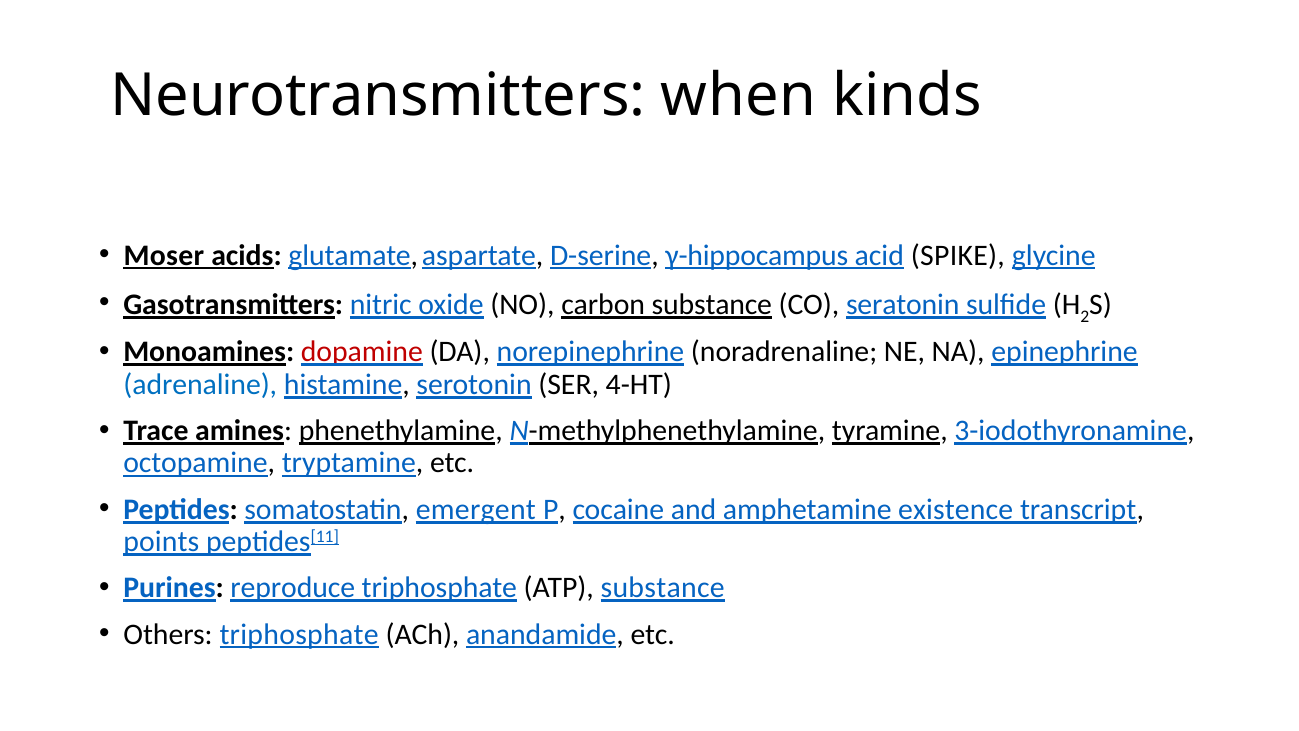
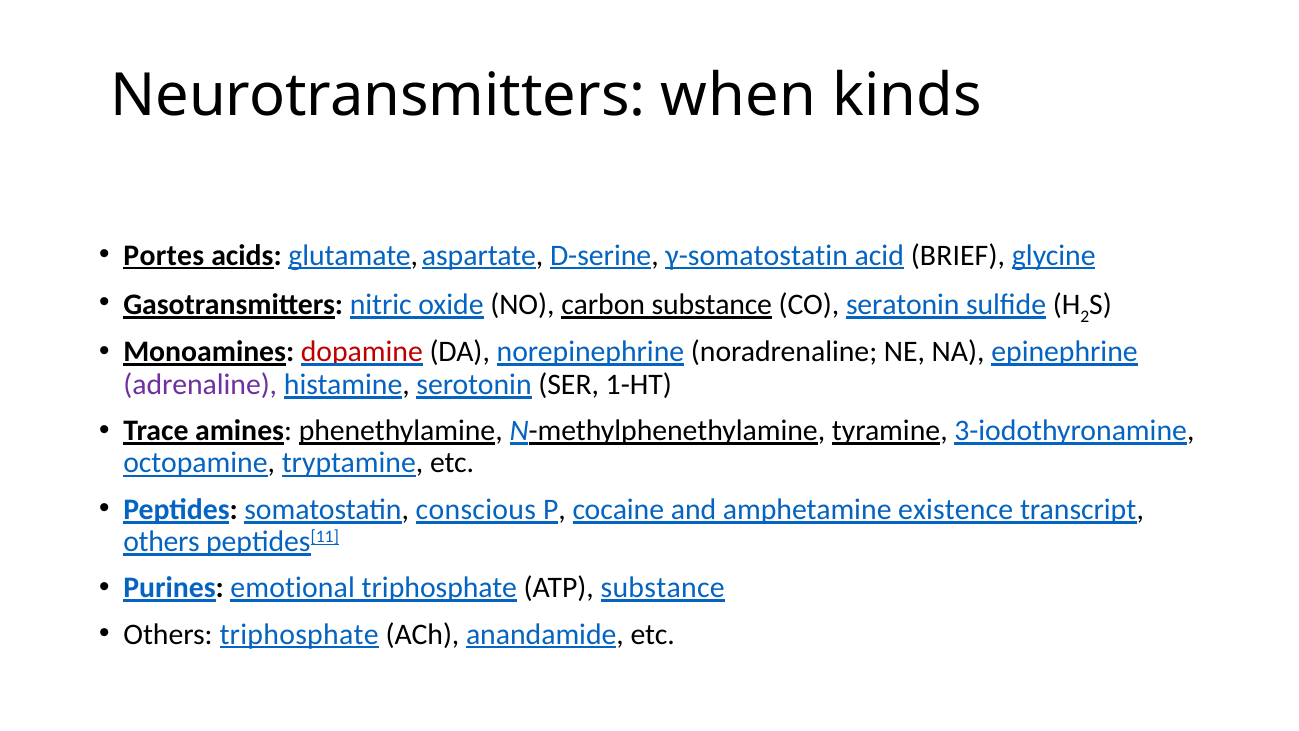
Moser: Moser -> Portes (164, 255)
γ-hippocampus: γ-hippocampus -> γ-somatostatin (757, 255)
SPIKE: SPIKE -> BRIEF (958, 255)
adrenaline colour: blue -> purple (200, 384)
4-HT: 4-HT -> 1-HT (639, 384)
emergent: emergent -> conscious (476, 509)
points: points -> others (162, 542)
reproduce: reproduce -> emotional (293, 588)
